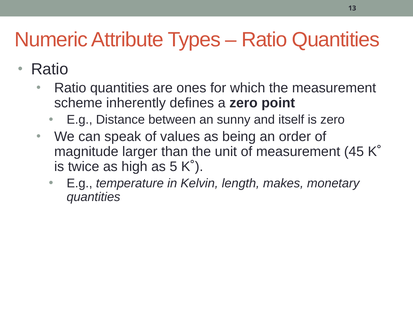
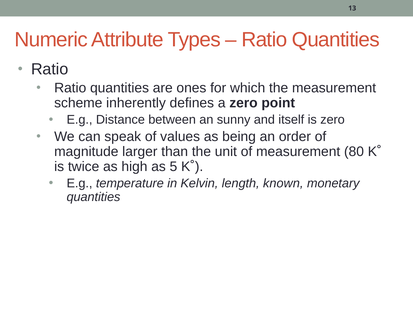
45: 45 -> 80 (354, 152)
makes: makes -> known (283, 183)
